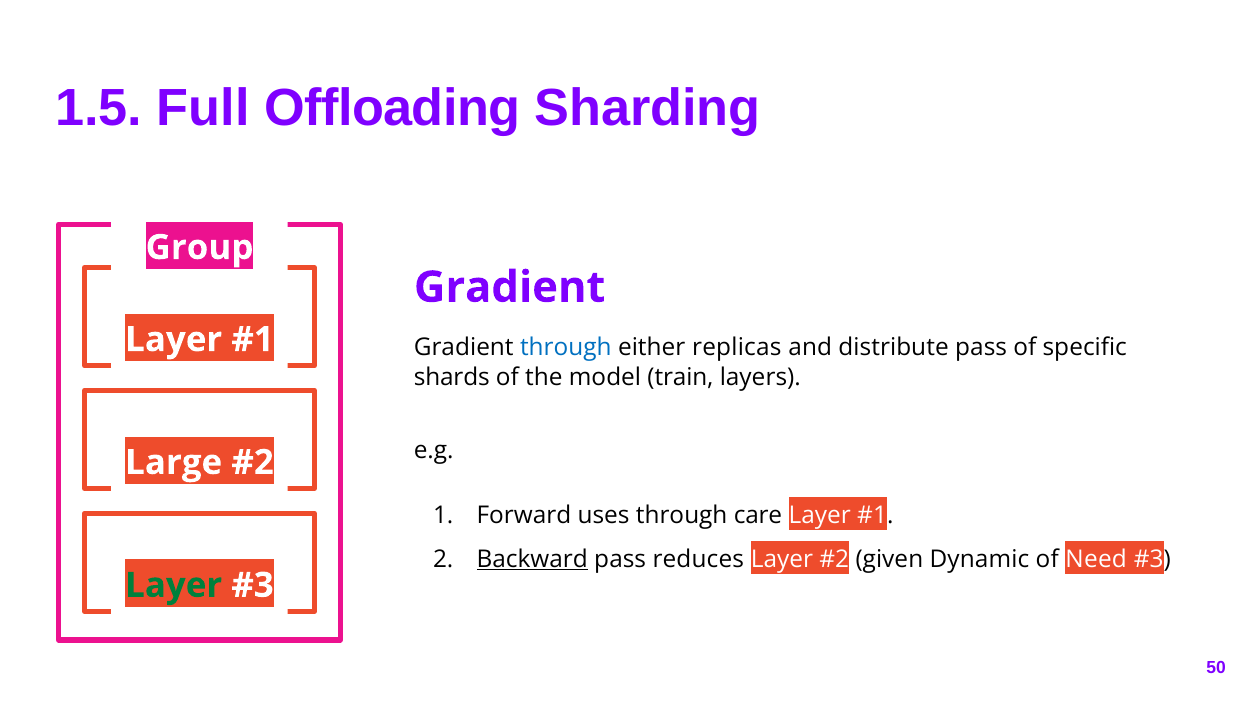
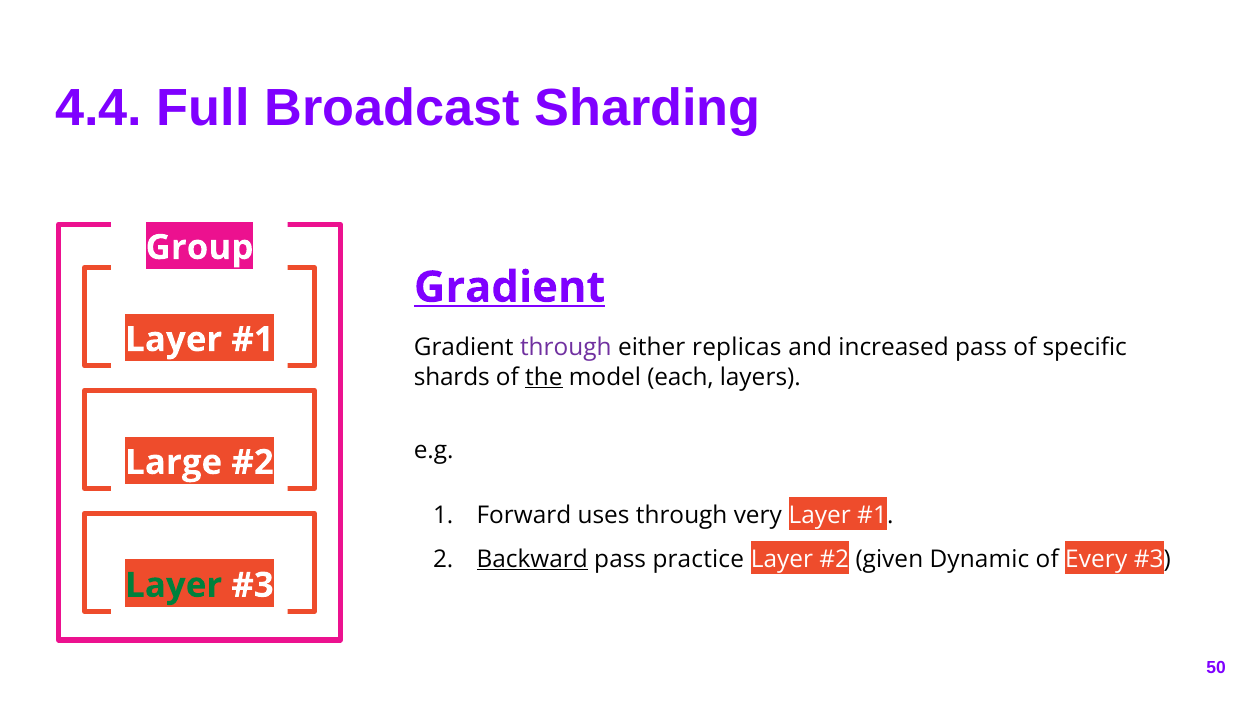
1.5: 1.5 -> 4.4 (99, 109)
Offloading: Offloading -> Broadcast (392, 109)
Gradient underline: none -> present (510, 287)
through colour: blue -> purple (566, 348)
distribute: distribute -> increased (894, 348)
the underline: none -> present (544, 377)
train: train -> each (681, 377)
care: care -> very (758, 515)
reduces: reduces -> practice (698, 559)
Need: Need -> Every (1096, 559)
